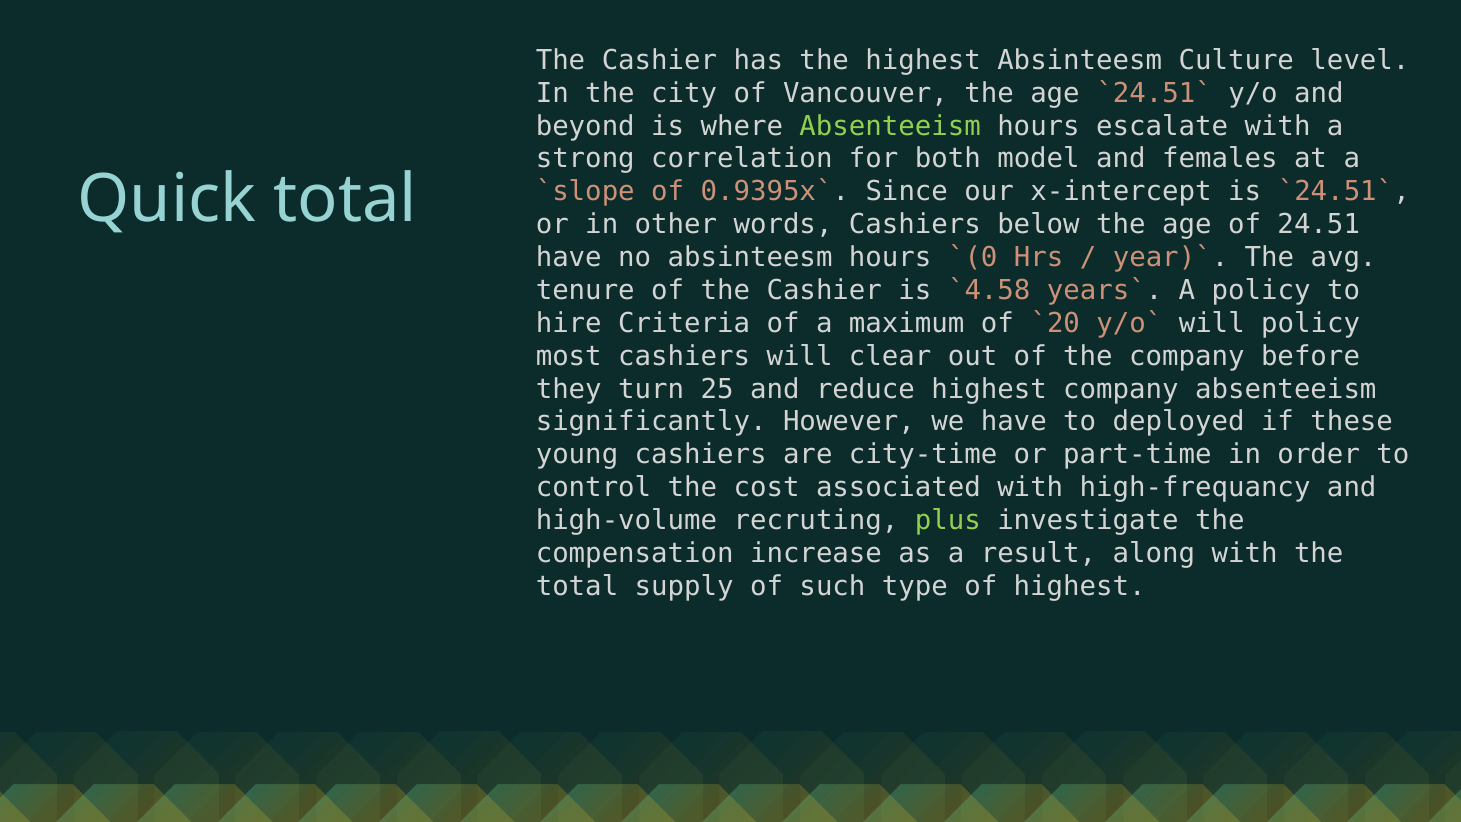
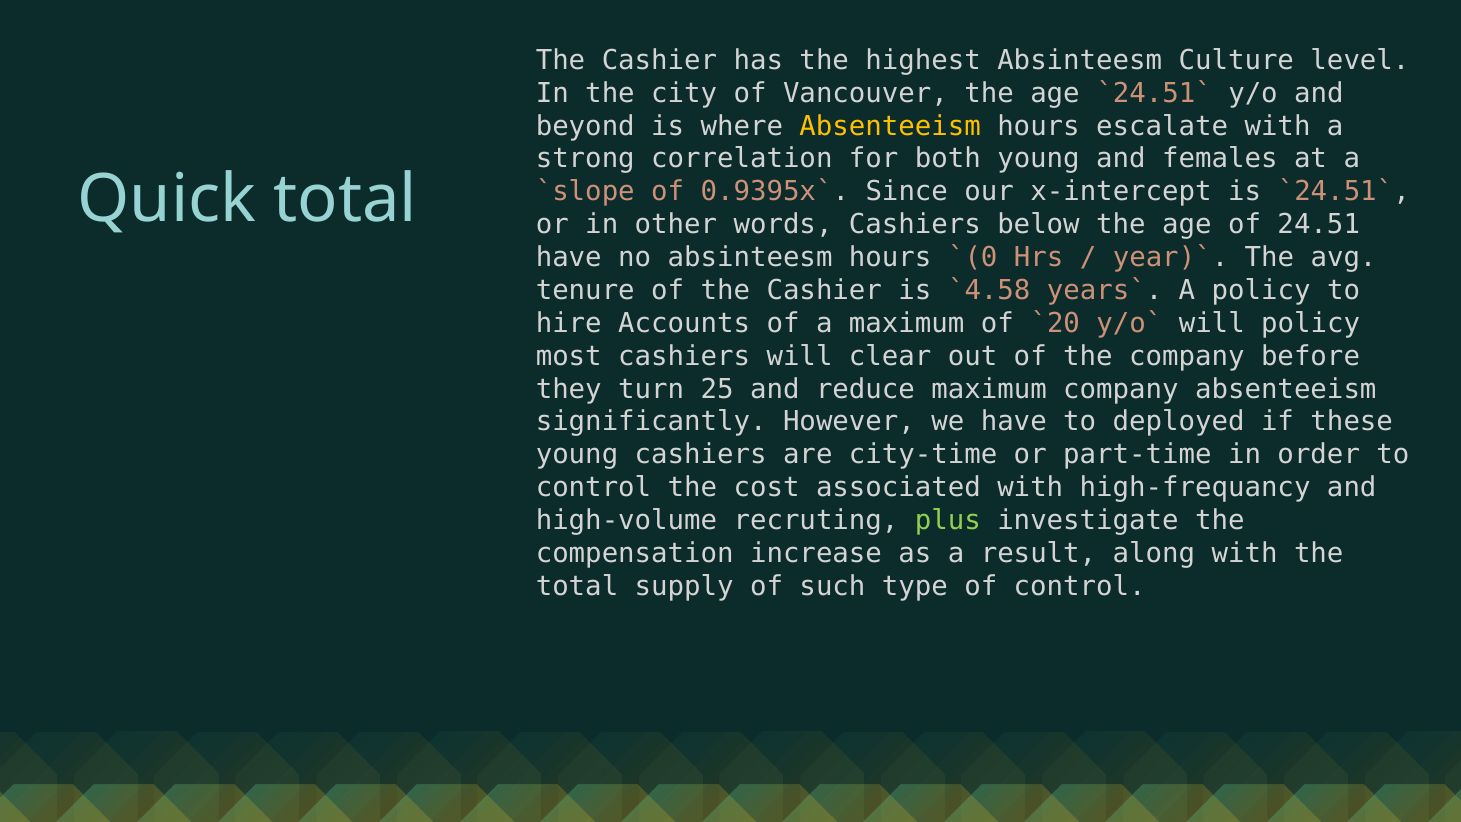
Absenteeism colour: light green -> yellow (890, 126)
both model: model -> young (1038, 159)
Criteria: Criteria -> Accounts (684, 323)
reduce highest: highest -> maximum (989, 389)
of highest: highest -> control (1080, 586)
